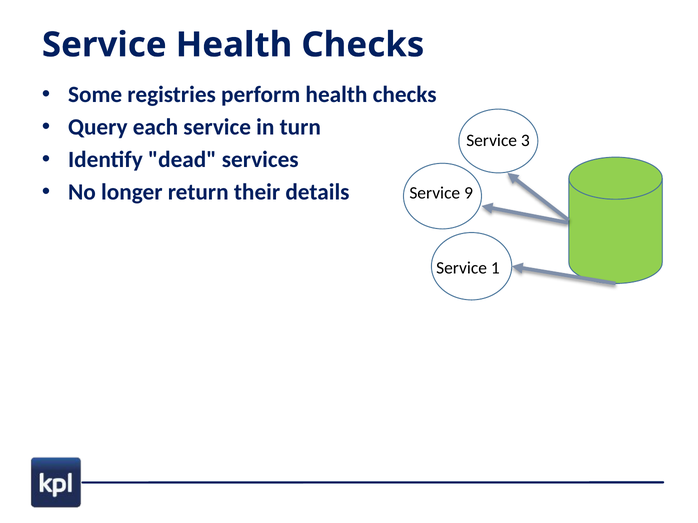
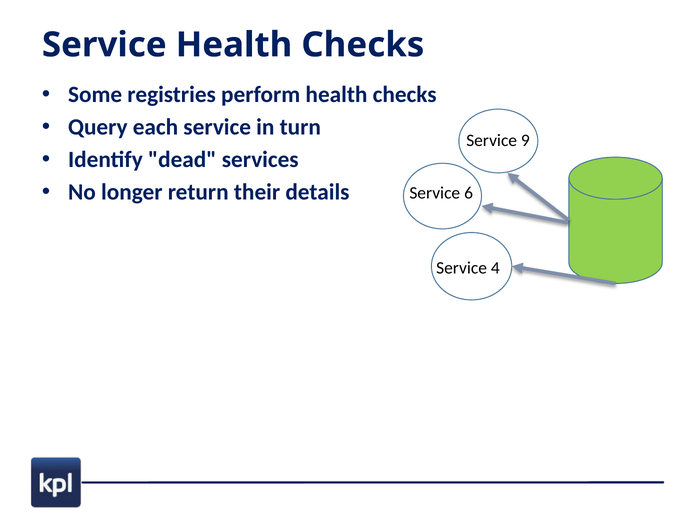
3: 3 -> 9 (525, 141)
9: 9 -> 6 (469, 193)
1: 1 -> 4 (495, 268)
